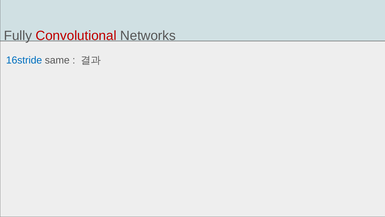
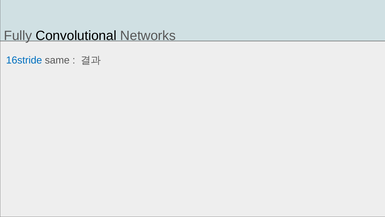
Convolutional colour: red -> black (76, 36)
